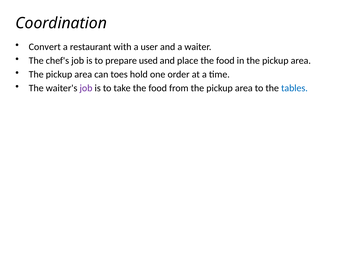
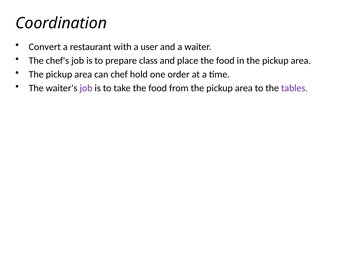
used: used -> class (148, 61)
toes: toes -> chef (119, 74)
tables colour: blue -> purple (294, 88)
